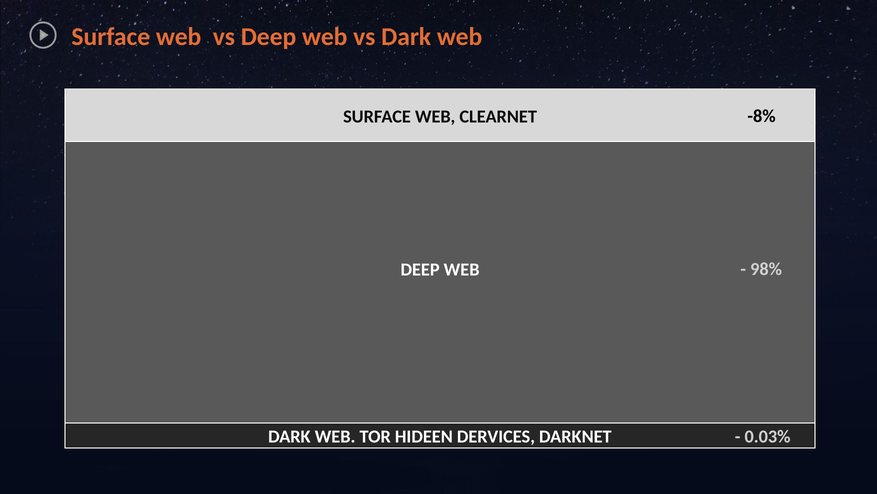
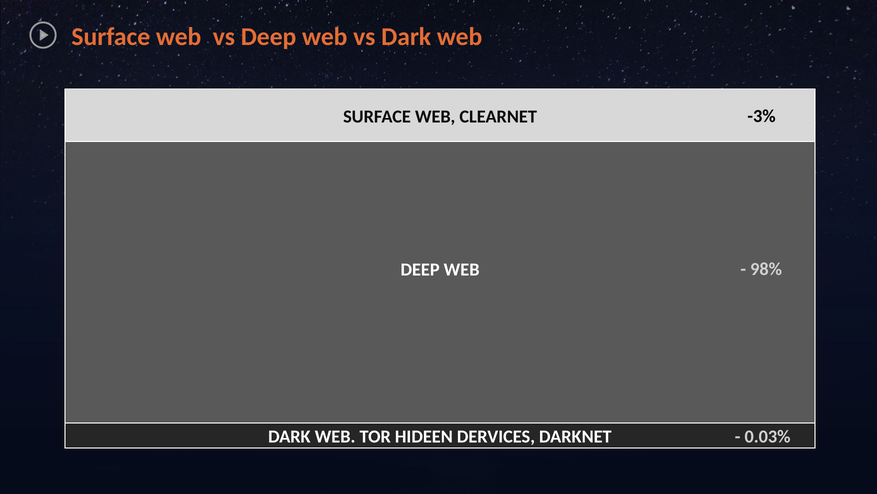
-8%: -8% -> -3% (762, 116)
